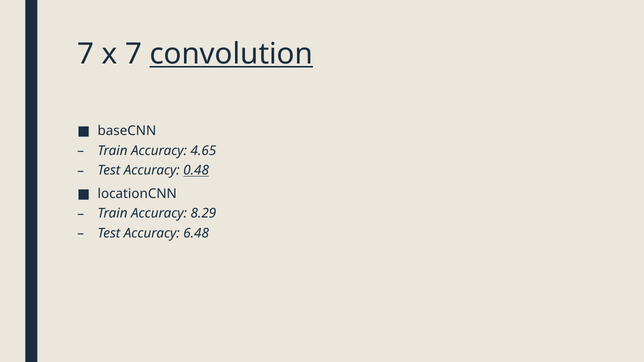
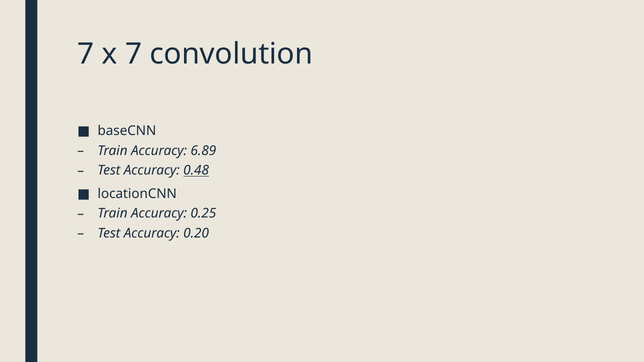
convolution underline: present -> none (231, 54)
4.65: 4.65 -> 6.89 (203, 151)
8.29: 8.29 -> 0.25 (203, 214)
6.48: 6.48 -> 0.20 (196, 233)
